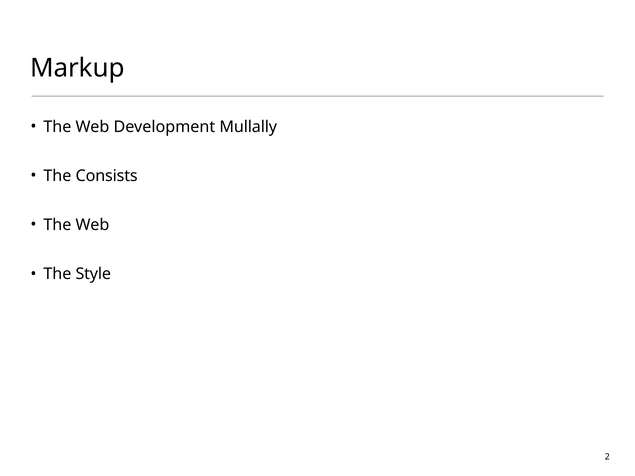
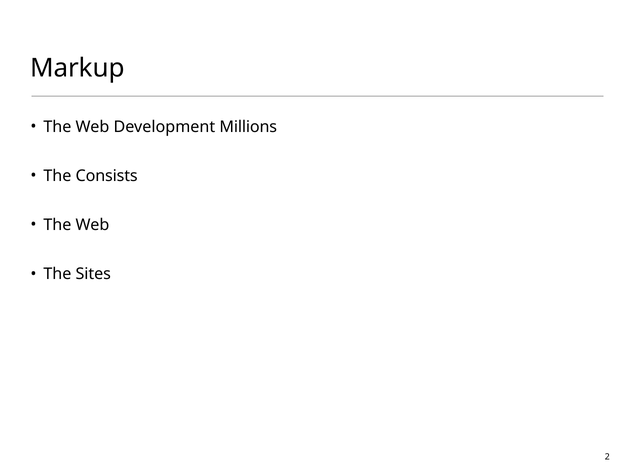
Mullally: Mullally -> Millions (248, 127)
Style: Style -> Sites (93, 274)
